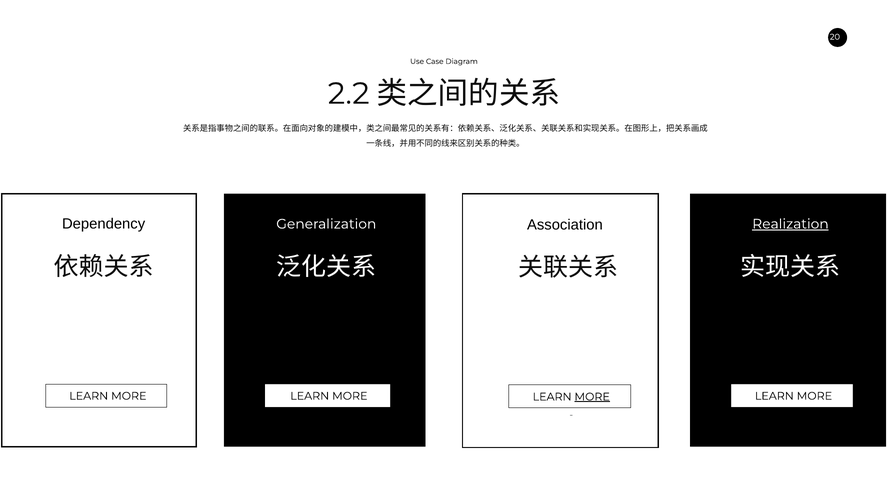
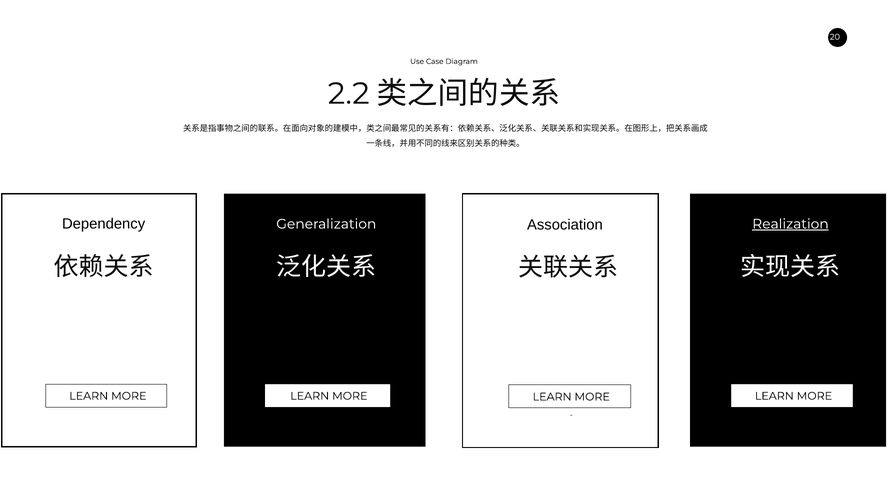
MORE underline: present -> none (592, 397)
